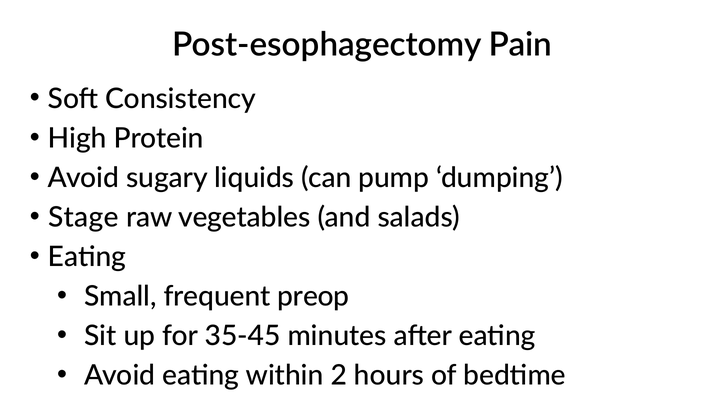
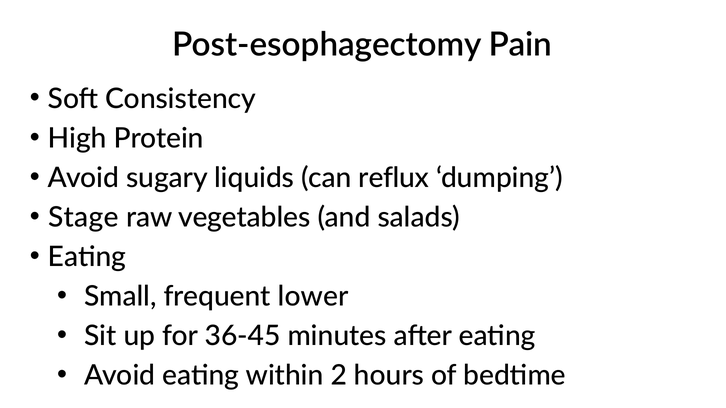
pump: pump -> reflux (394, 178)
preop: preop -> lower (313, 297)
35-45: 35-45 -> 36-45 (243, 336)
